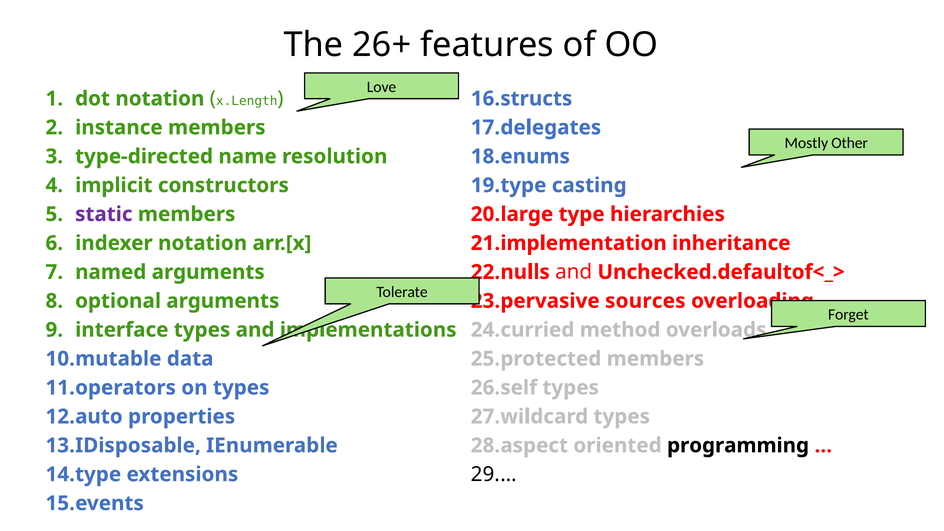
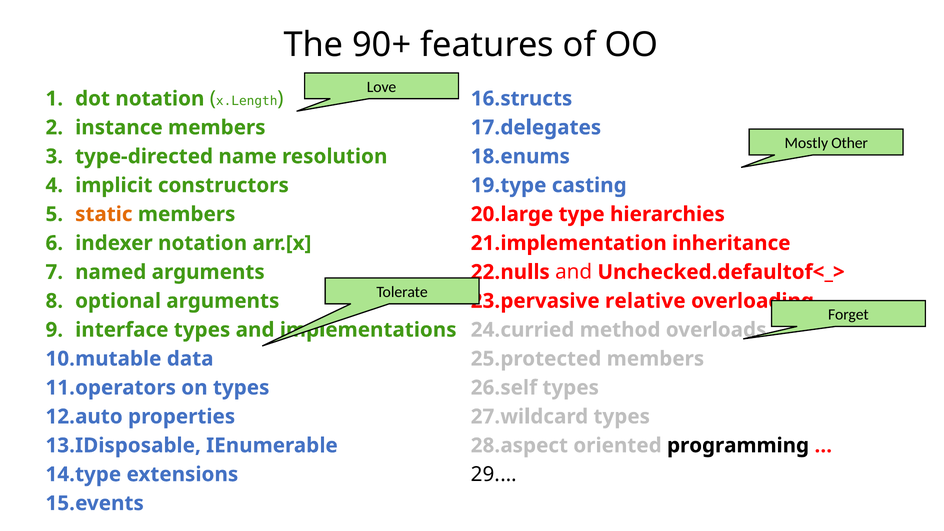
26+: 26+ -> 90+ (382, 45)
static colour: purple -> orange (104, 214)
sources: sources -> relative (645, 301)
